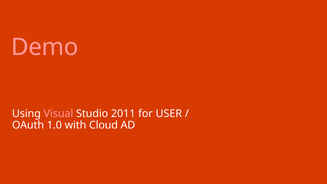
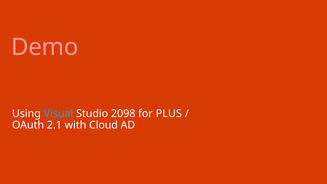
Visual colour: pink -> light blue (58, 114)
2011: 2011 -> 2098 (123, 114)
USER: USER -> PLUS (169, 114)
1.0: 1.0 -> 2.1 (54, 125)
